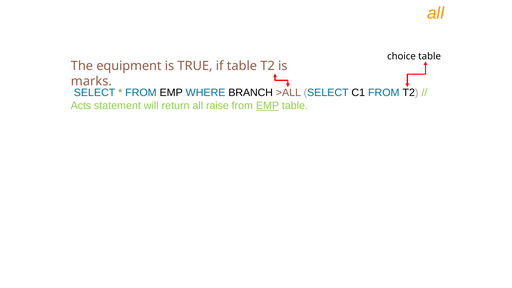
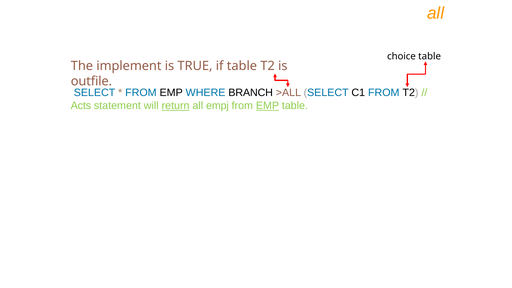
equipment: equipment -> implement (129, 66)
marks: marks -> outfile (91, 81)
return underline: none -> present (176, 106)
raise: raise -> empj (217, 106)
